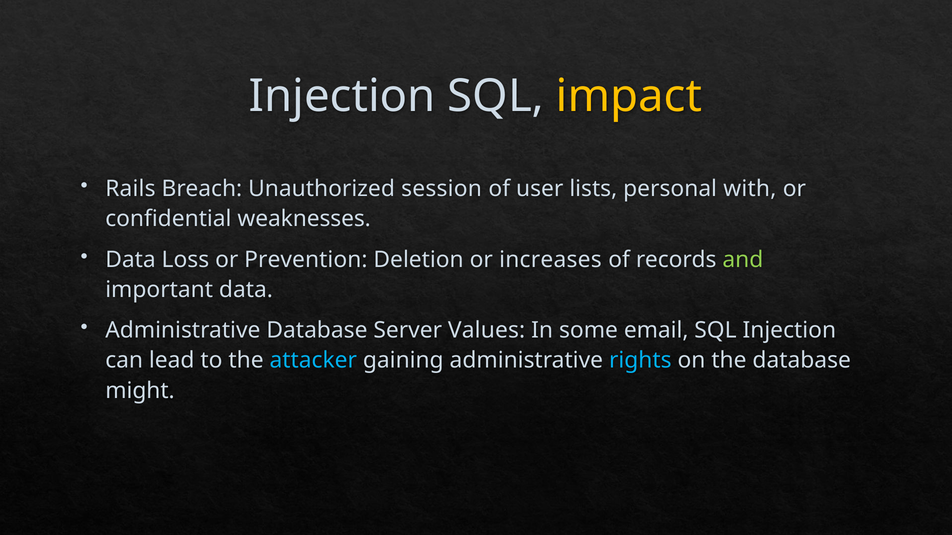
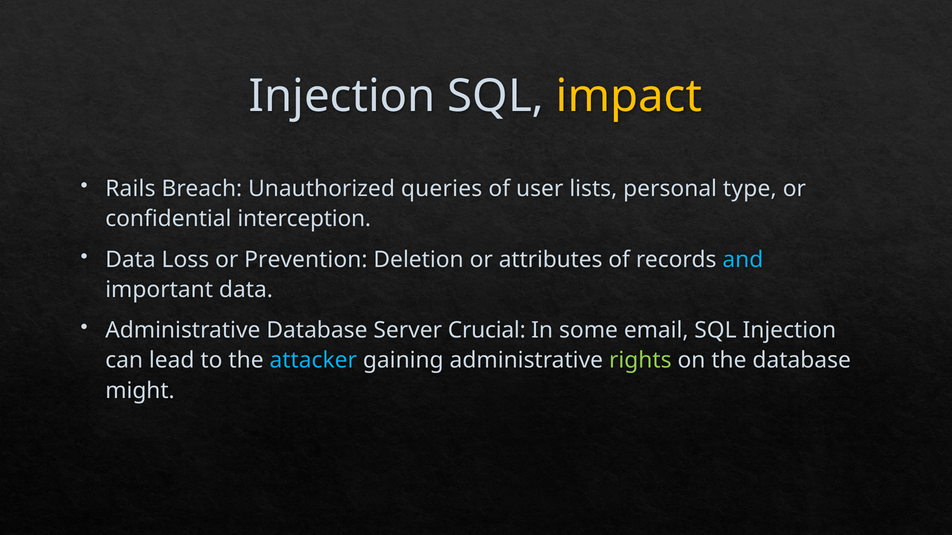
session: session -> queries (442, 189)
with: with -> type (750, 189)
weaknesses: weaknesses -> interception (304, 219)
increases: increases -> attributes (551, 260)
and colour: light green -> light blue (743, 260)
Values: Values -> Crucial (487, 331)
rights colour: light blue -> light green (640, 361)
